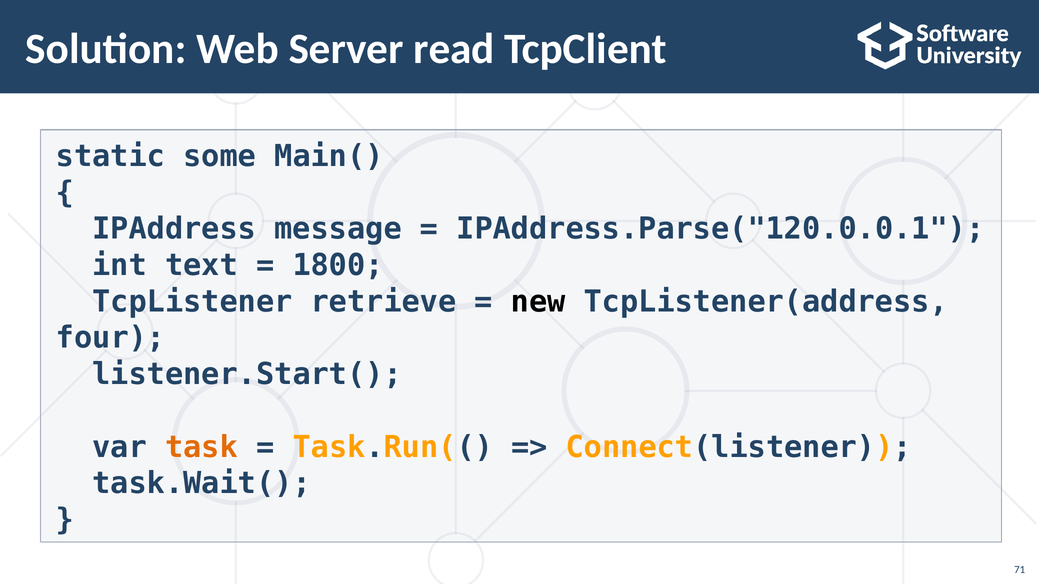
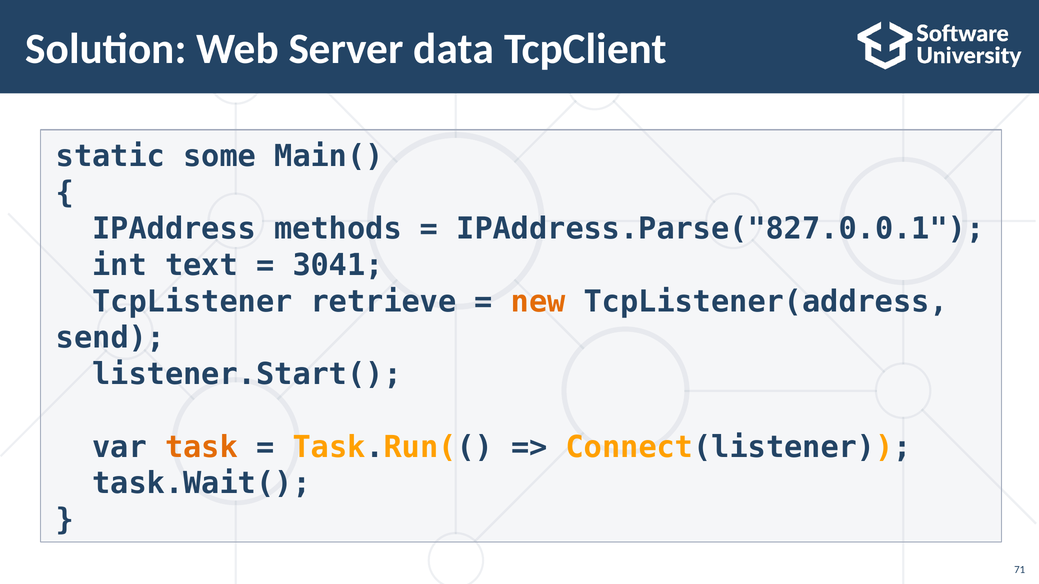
read: read -> data (454, 49)
message: message -> methods (338, 229)
IPAddress.Parse("120.0.0.1: IPAddress.Parse("120.0.0.1 -> IPAddress.Parse("827.0.0.1 (720, 229)
1800: 1800 -> 3041 (338, 265)
new colour: black -> orange (538, 302)
four: four -> send (111, 338)
